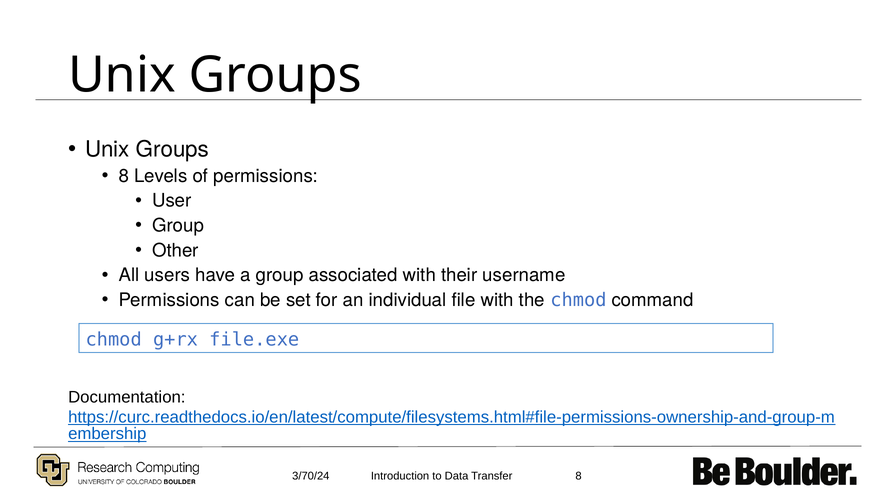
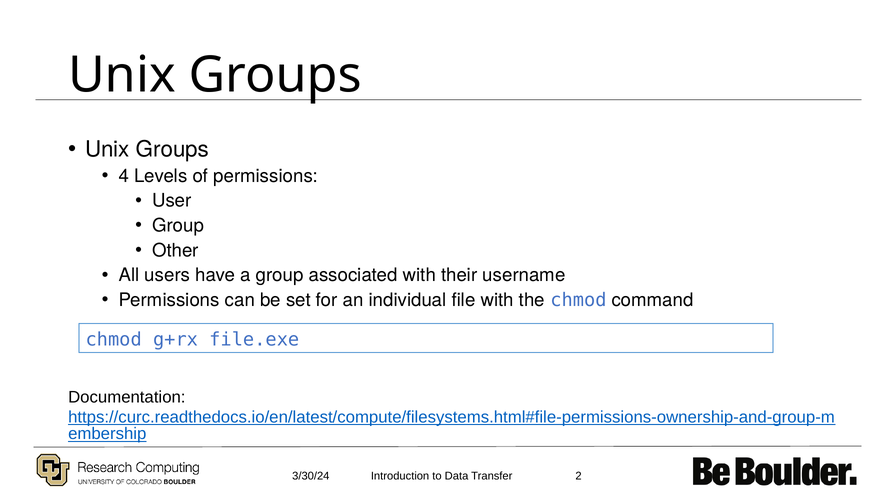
8: 8 -> 4 (124, 176)
3/70/24: 3/70/24 -> 3/30/24 (311, 476)
Transfer 8: 8 -> 2 (579, 476)
